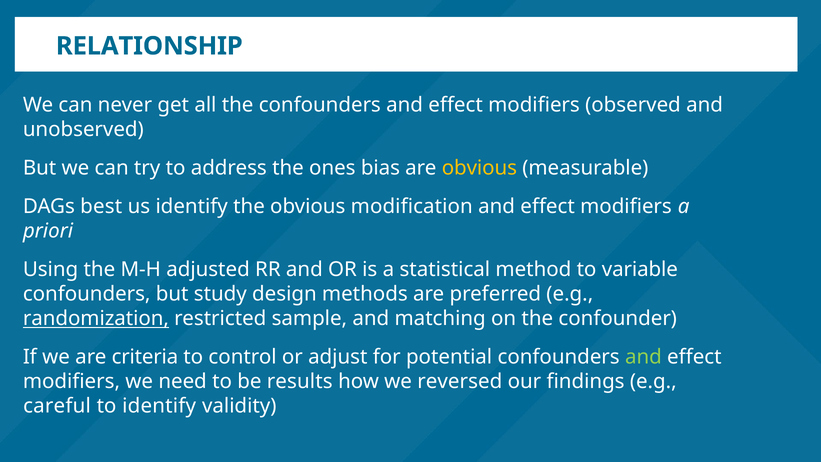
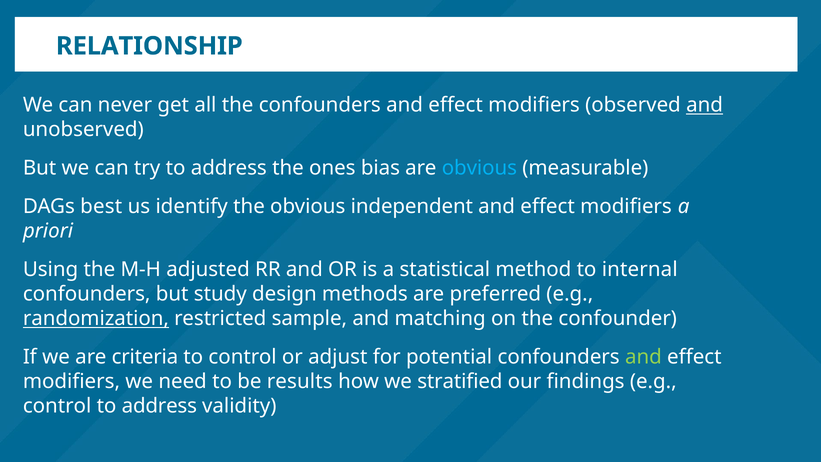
and underline: none -> present (705, 105)
obvious colour: yellow -> light blue (479, 168)
modification: modification -> independent (412, 206)
variable: variable -> internal (640, 269)
reversed: reversed -> stratified (460, 381)
careful: careful -> control (57, 406)
identify: identify -> address (159, 406)
